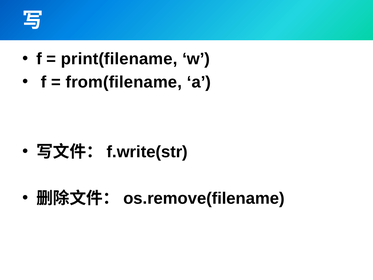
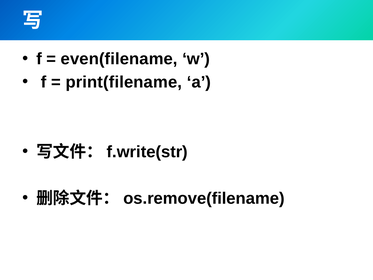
print(filename: print(filename -> even(filename (119, 59)
from(filename: from(filename -> print(filename (124, 82)
